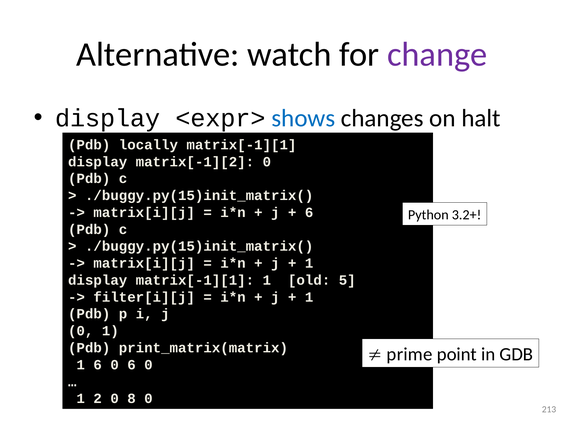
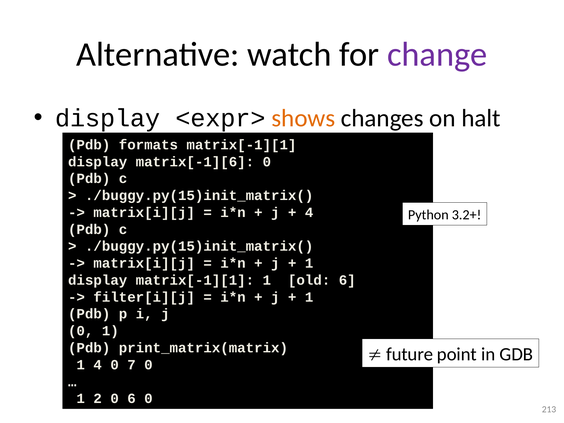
shows colour: blue -> orange (303, 118)
locally: locally -> formats (148, 145)
matrix[-1][2: matrix[-1][2 -> matrix[-1][6 (195, 162)
6: 6 -> 4 (309, 212)
old 5: 5 -> 6 (347, 280)
prime: prime -> future (410, 354)
1 6: 6 -> 4 (98, 365)
0 6: 6 -> 7 (131, 365)
0 8: 8 -> 6 (131, 399)
